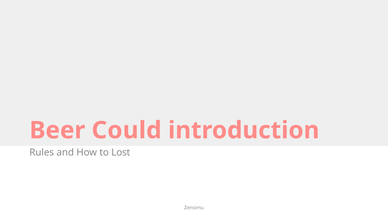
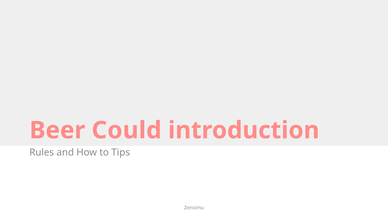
Lost: Lost -> Tips (121, 153)
